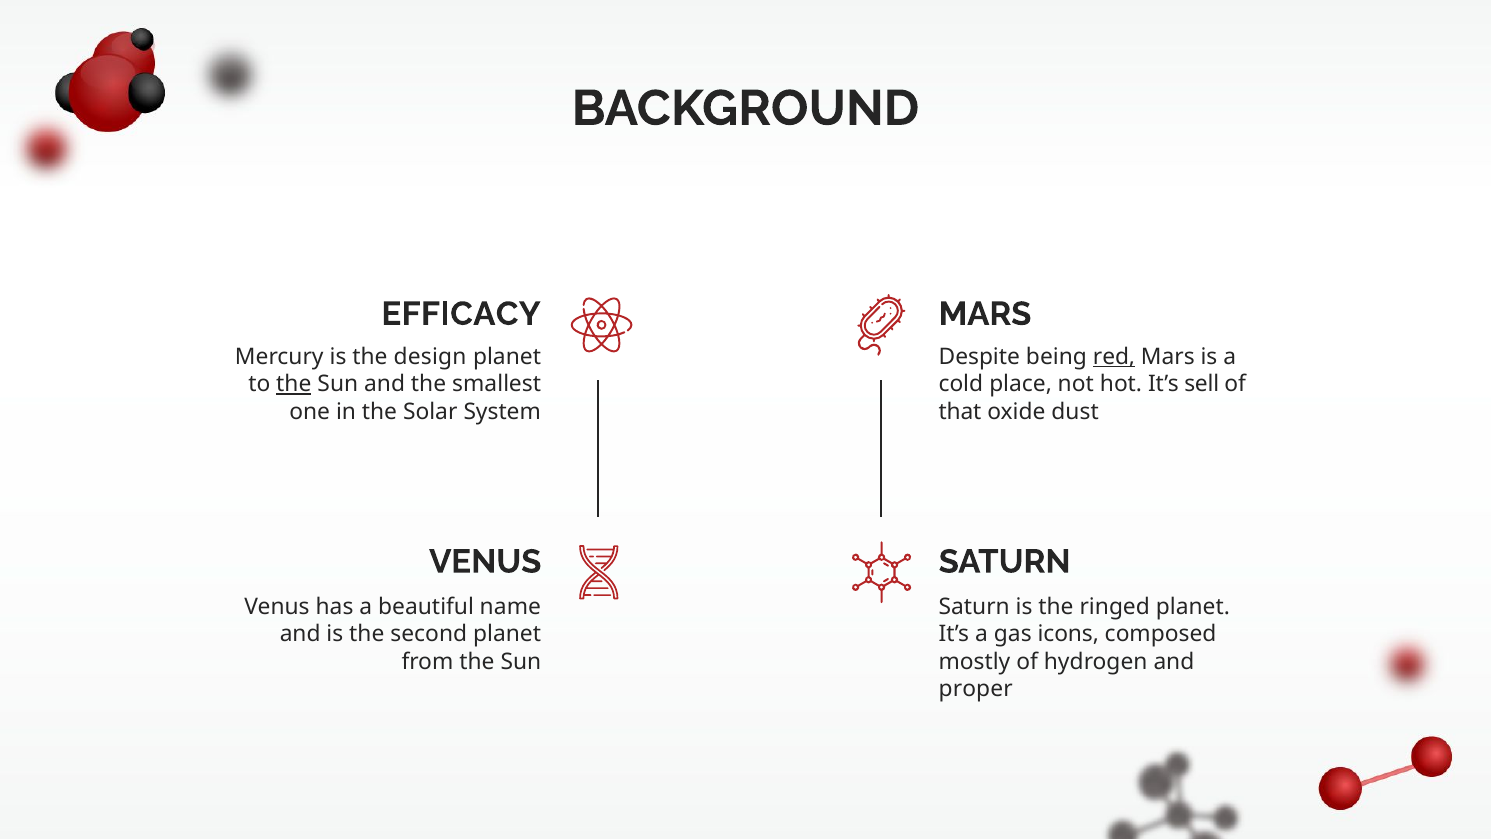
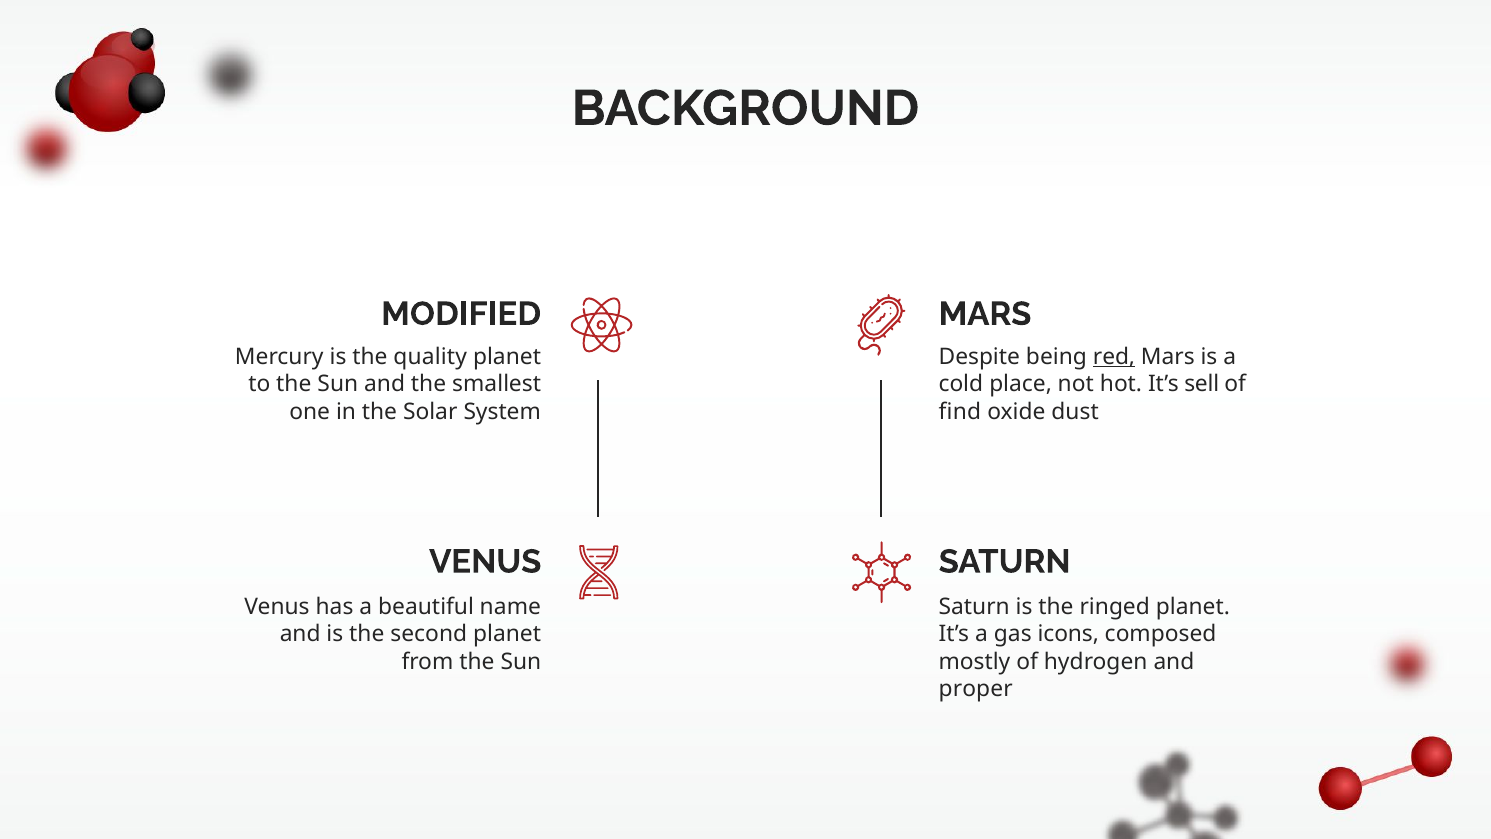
EFFICACY: EFFICACY -> MODIFIED (461, 314)
design: design -> quality (430, 357)
the underline: present -> none (294, 384)
that: that -> find (960, 411)
